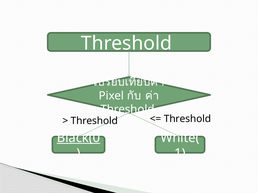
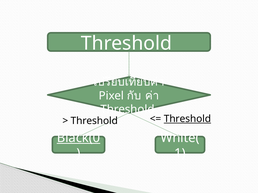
Threshold underline: none -> present (187, 119)
